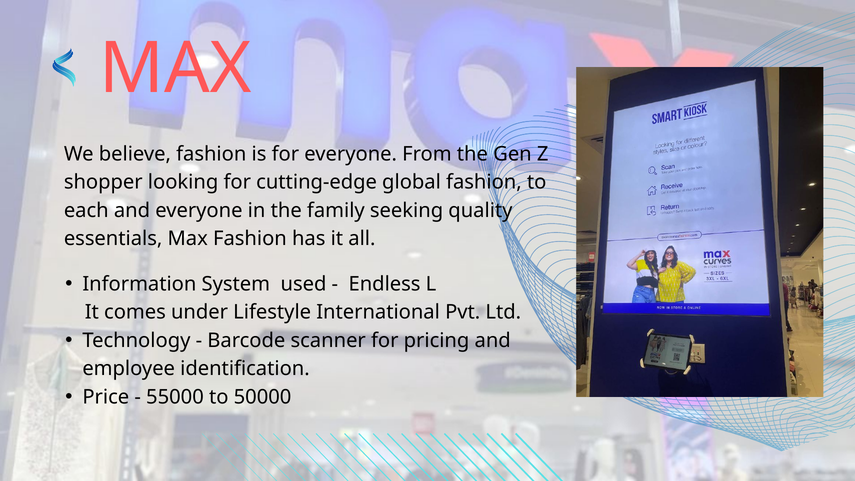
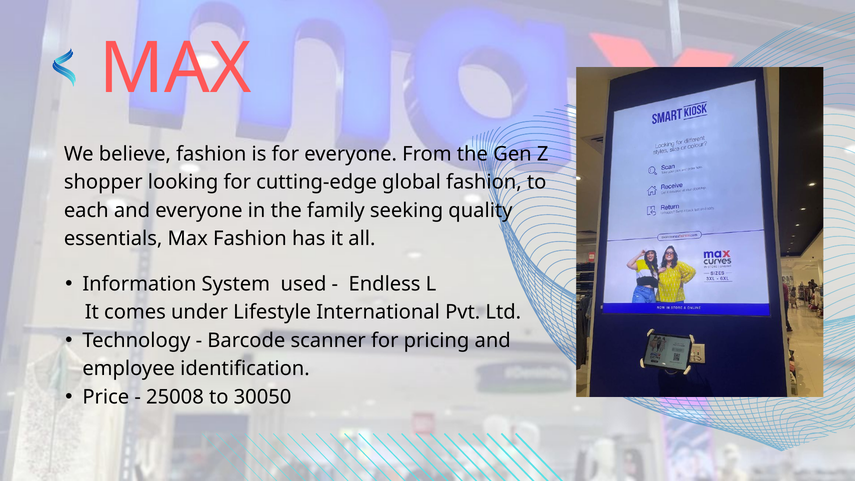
55000: 55000 -> 25008 (175, 397)
50000: 50000 -> 30050 (263, 397)
